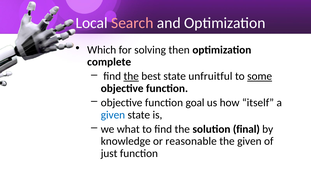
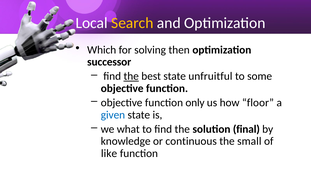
Search colour: pink -> yellow (132, 23)
complete: complete -> successor (109, 62)
some underline: present -> none (260, 76)
goal: goal -> only (195, 103)
itself: itself -> floor (258, 103)
reasonable: reasonable -> continuous (191, 141)
the given: given -> small (249, 141)
just: just -> like (109, 153)
